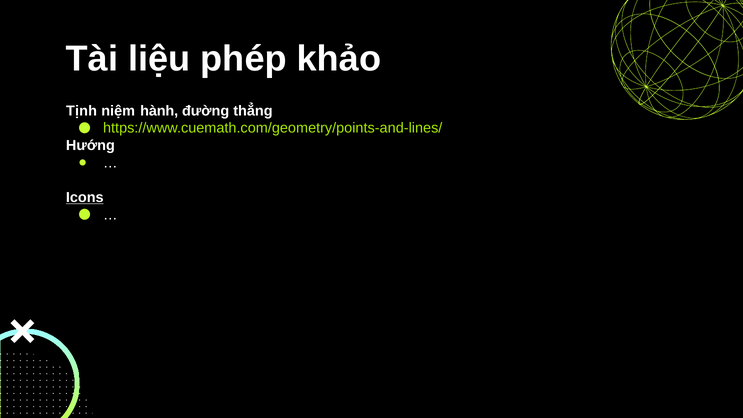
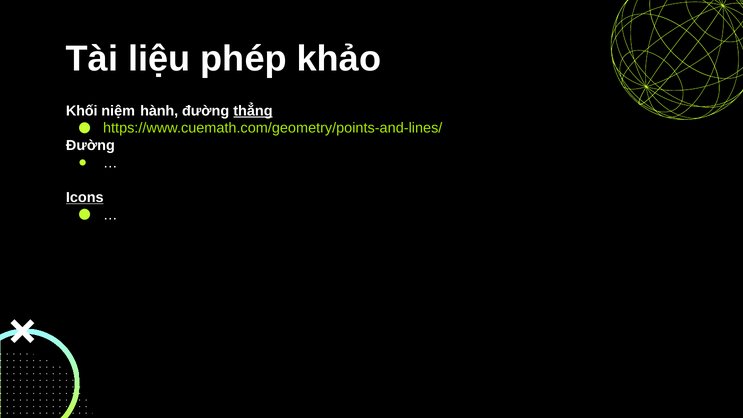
Tịnh: Tịnh -> Khối (82, 111)
thẳng underline: none -> present (253, 111)
Hướng: Hướng -> Đường (90, 145)
